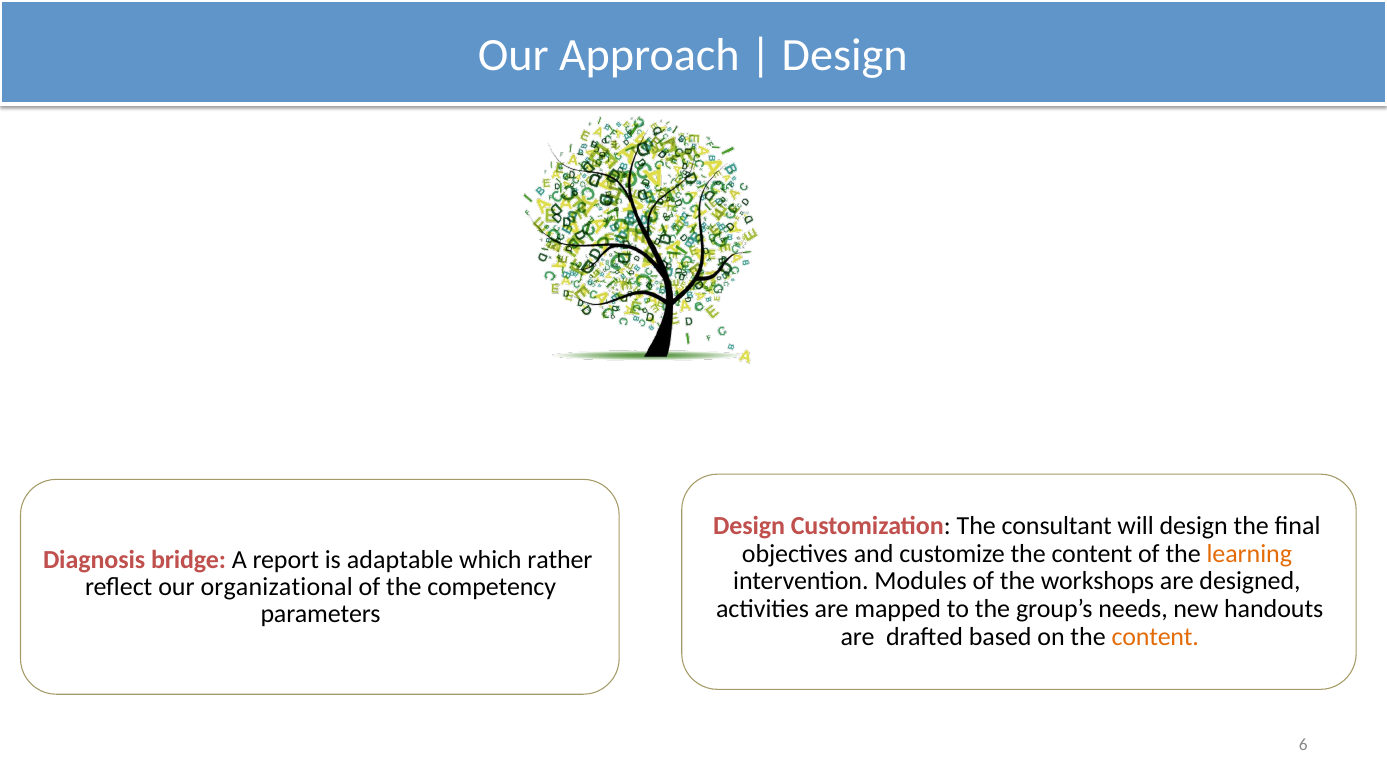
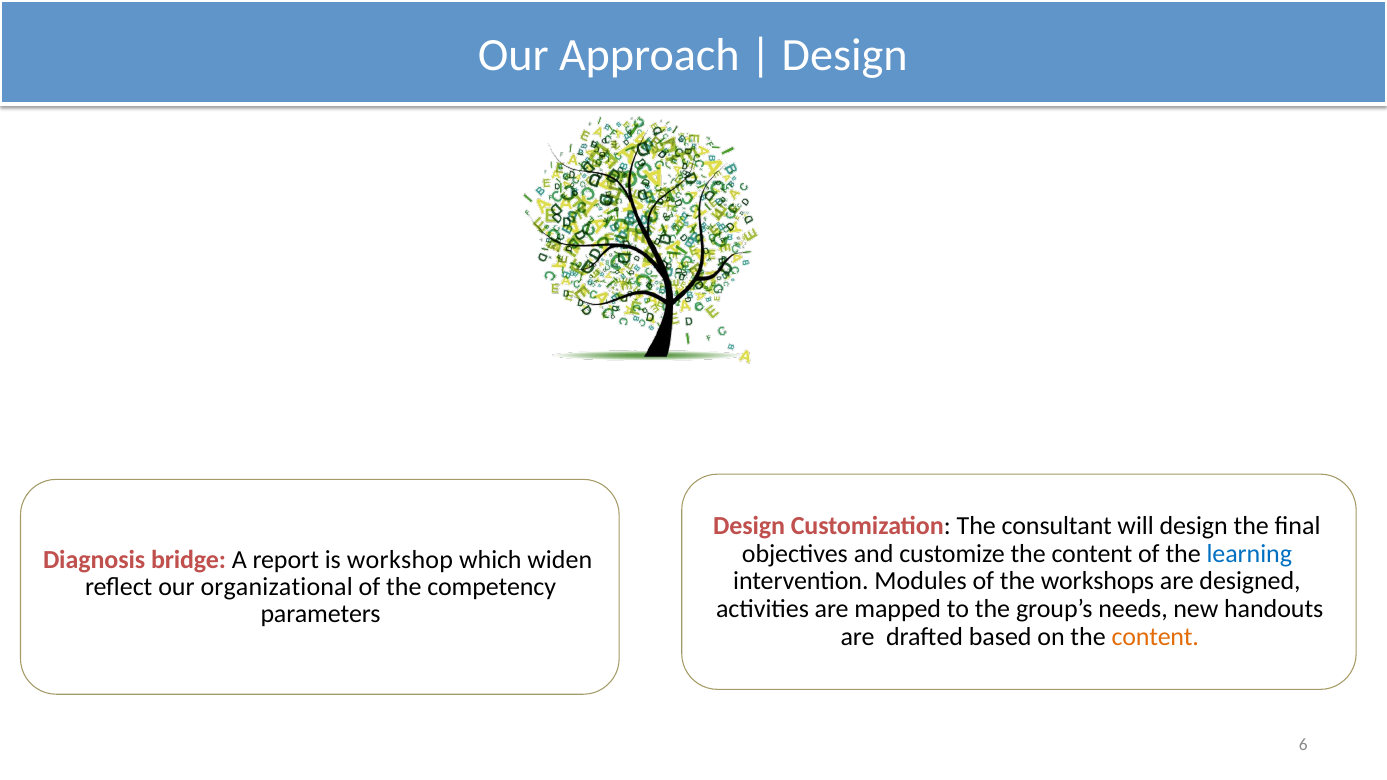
learning colour: orange -> blue (1249, 554)
adaptable: adaptable -> workshop (400, 560)
rather: rather -> widen (560, 560)
